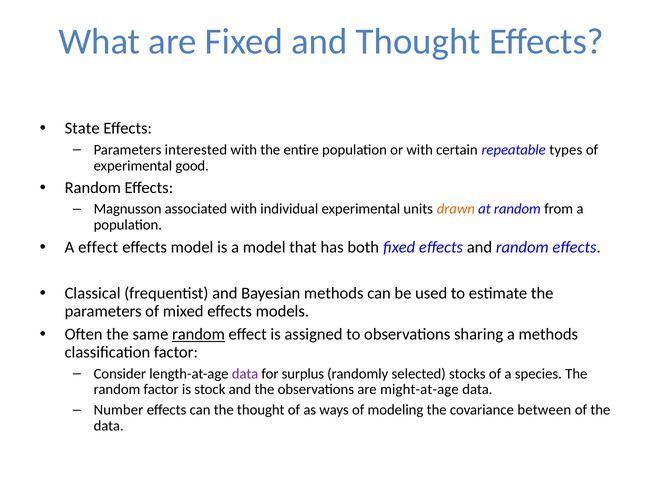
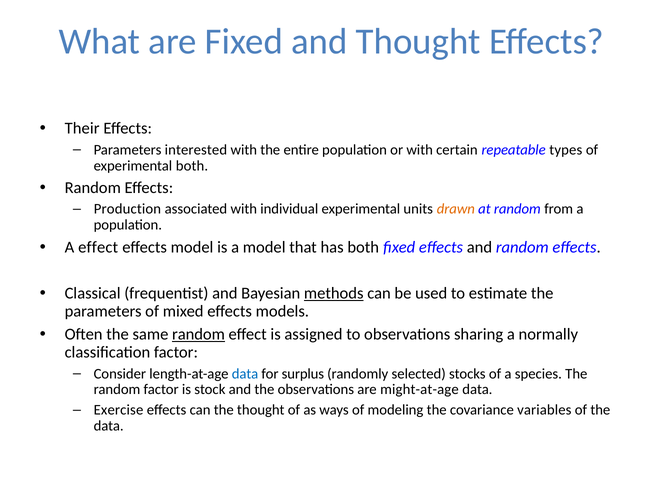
State: State -> Their (82, 128)
experimental good: good -> both (192, 165)
Magnusson: Magnusson -> Production (127, 209)
methods underline: none -> present (334, 293)
a methods: methods -> normally (548, 334)
data colour: purple -> blue (245, 373)
Number: Number -> Exercise (118, 409)
between: between -> variables (544, 409)
